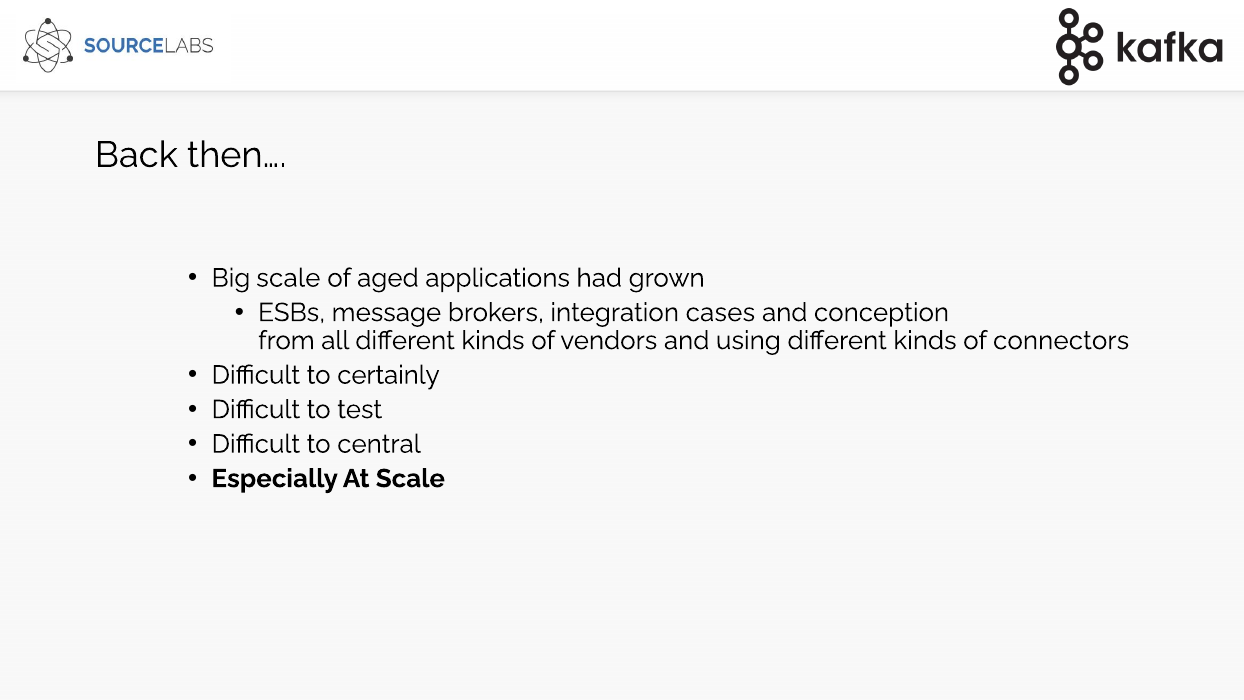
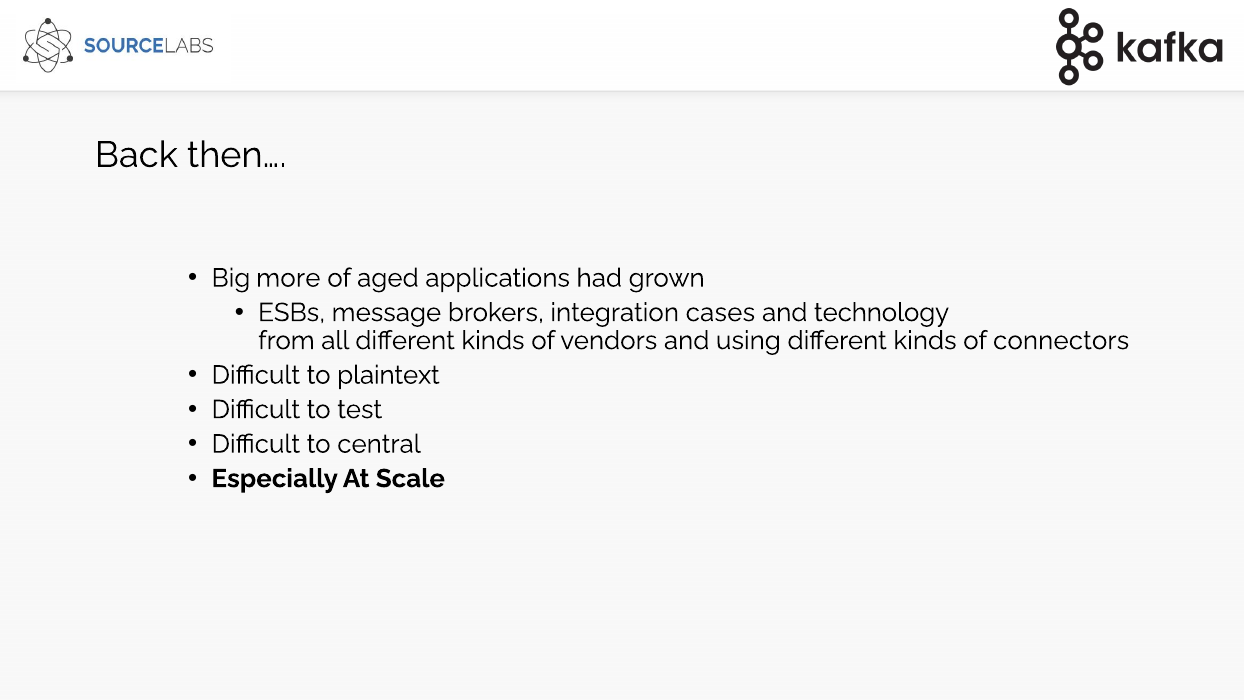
Big scale: scale -> more (288, 278)
conception: conception -> technology (882, 312)
certainly: certainly -> plaintext (388, 375)
